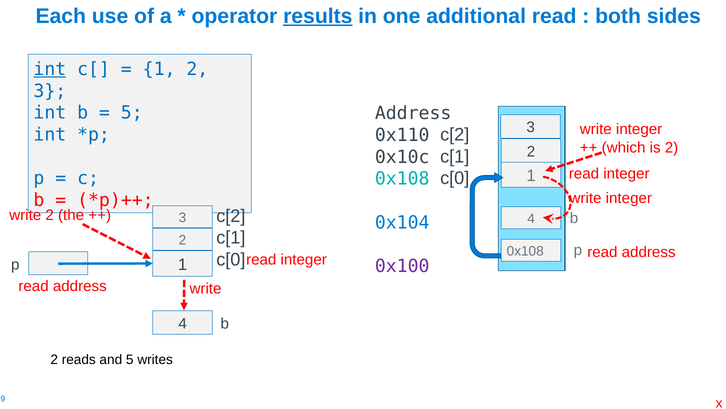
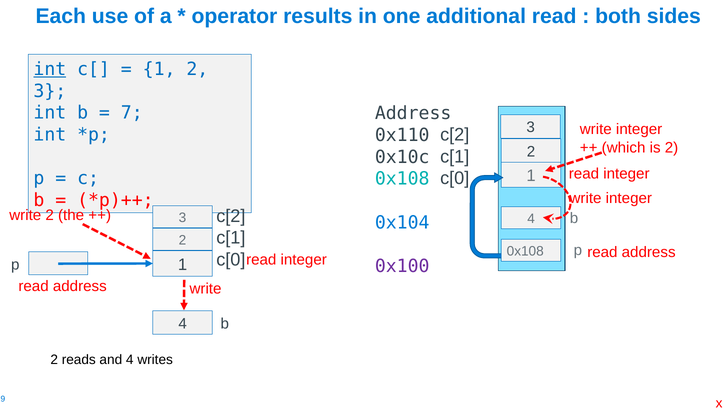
results underline: present -> none (318, 16)
5: 5 -> 7 (132, 113)
and 5: 5 -> 4 (130, 359)
